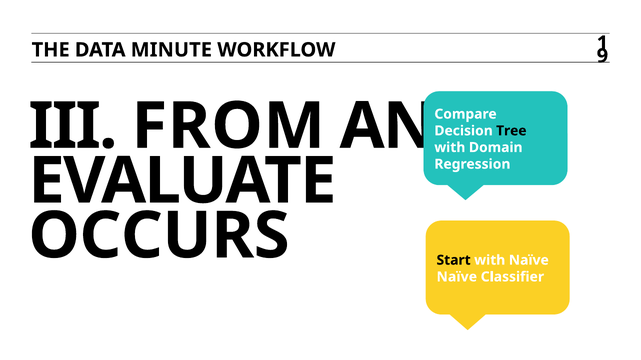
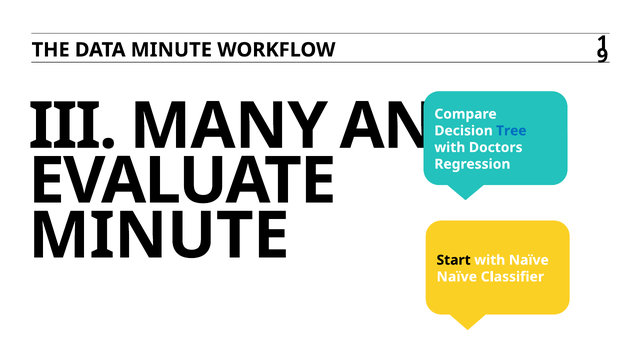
FROM: FROM -> MANY (229, 126)
Tree colour: black -> blue (511, 131)
Domain: Domain -> Doctors (496, 147)
OCCURS: OCCURS -> MINUTE (159, 236)
